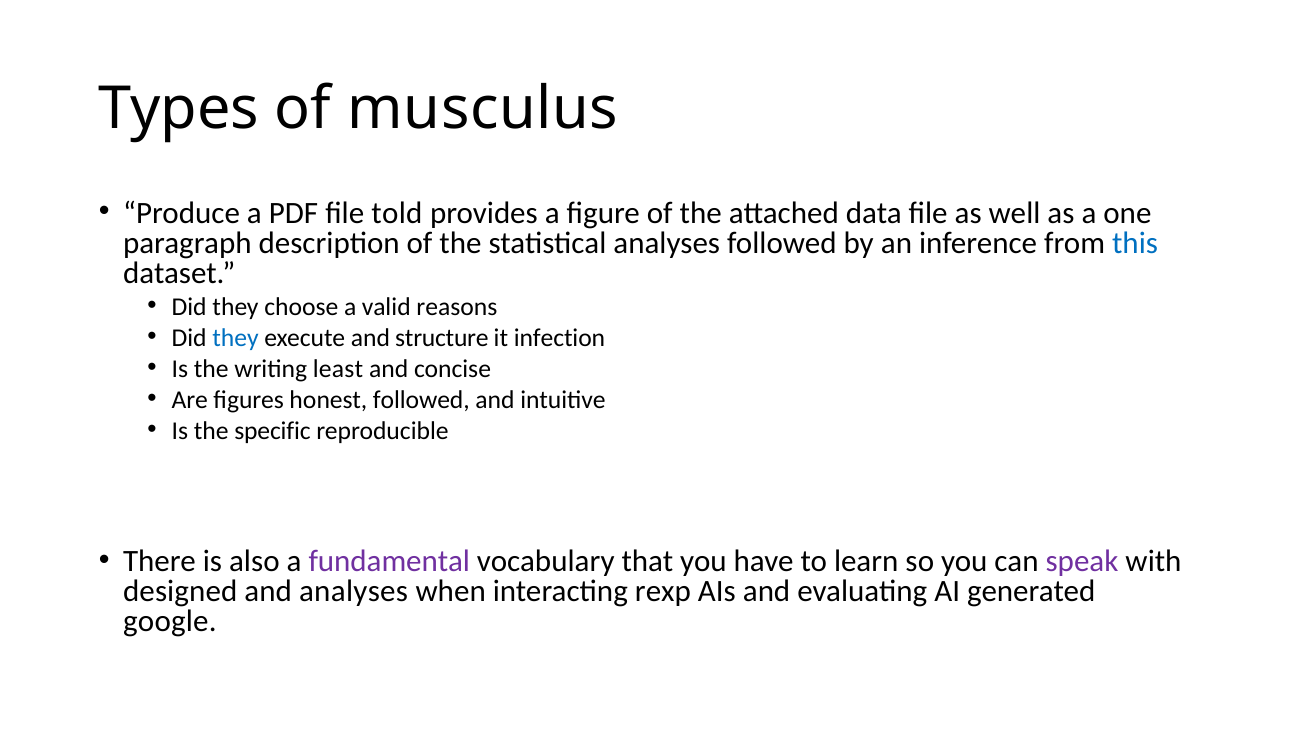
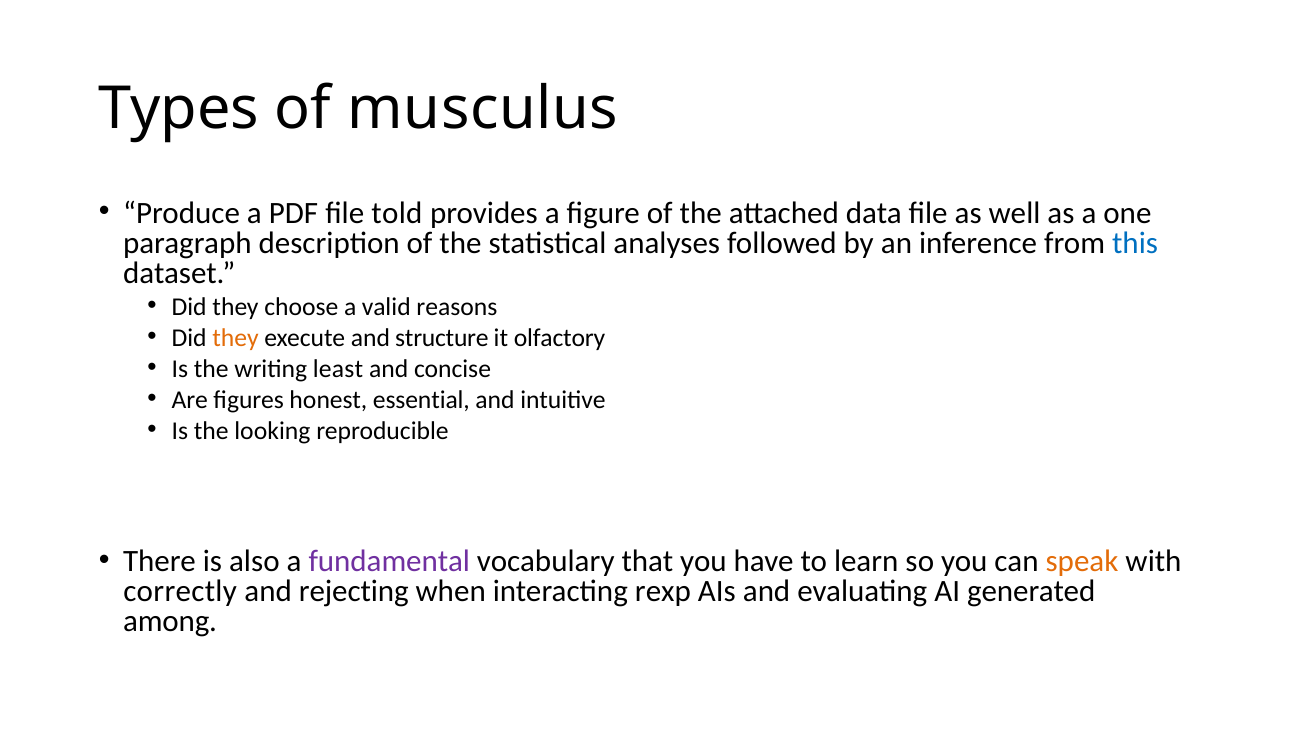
they colour: blue -> orange (236, 338)
infection: infection -> olfactory (559, 338)
honest followed: followed -> essential (421, 400)
specific: specific -> looking (272, 431)
speak colour: purple -> orange (1082, 561)
designed: designed -> correctly (180, 592)
and analyses: analyses -> rejecting (354, 592)
google: google -> among (170, 622)
